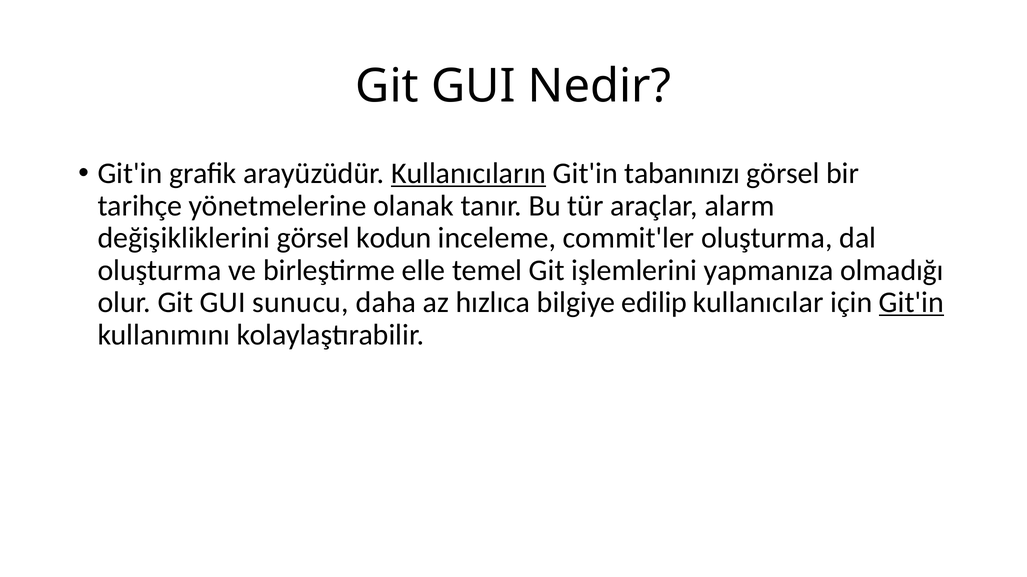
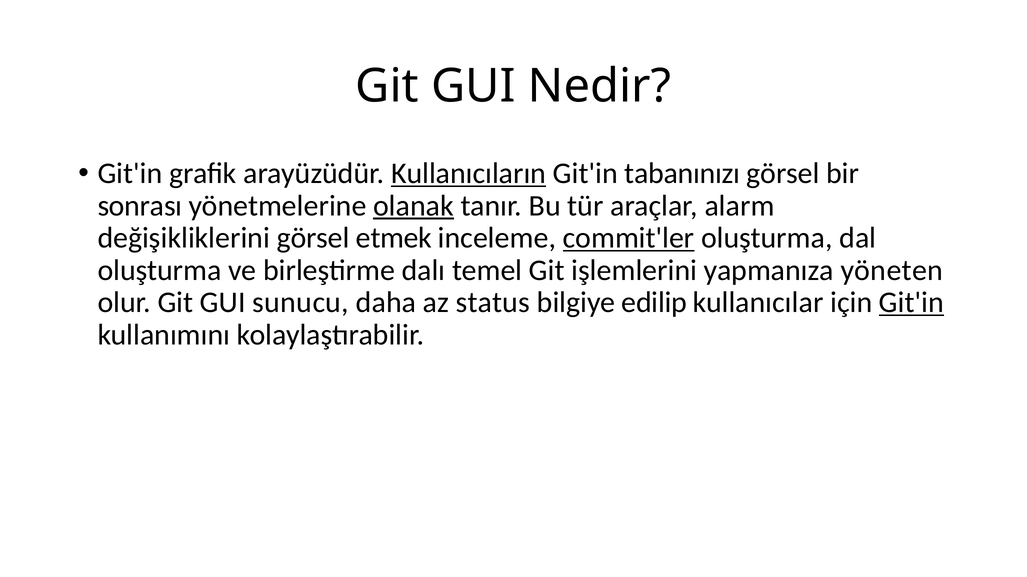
tarihçe: tarihçe -> sonrası (140, 206)
olanak underline: none -> present (413, 206)
kodun: kodun -> etmek (394, 238)
commit'ler underline: none -> present (629, 238)
elle: elle -> dalı (424, 270)
olmadığı: olmadığı -> yöneten (892, 270)
hızlıca: hızlıca -> status (493, 303)
